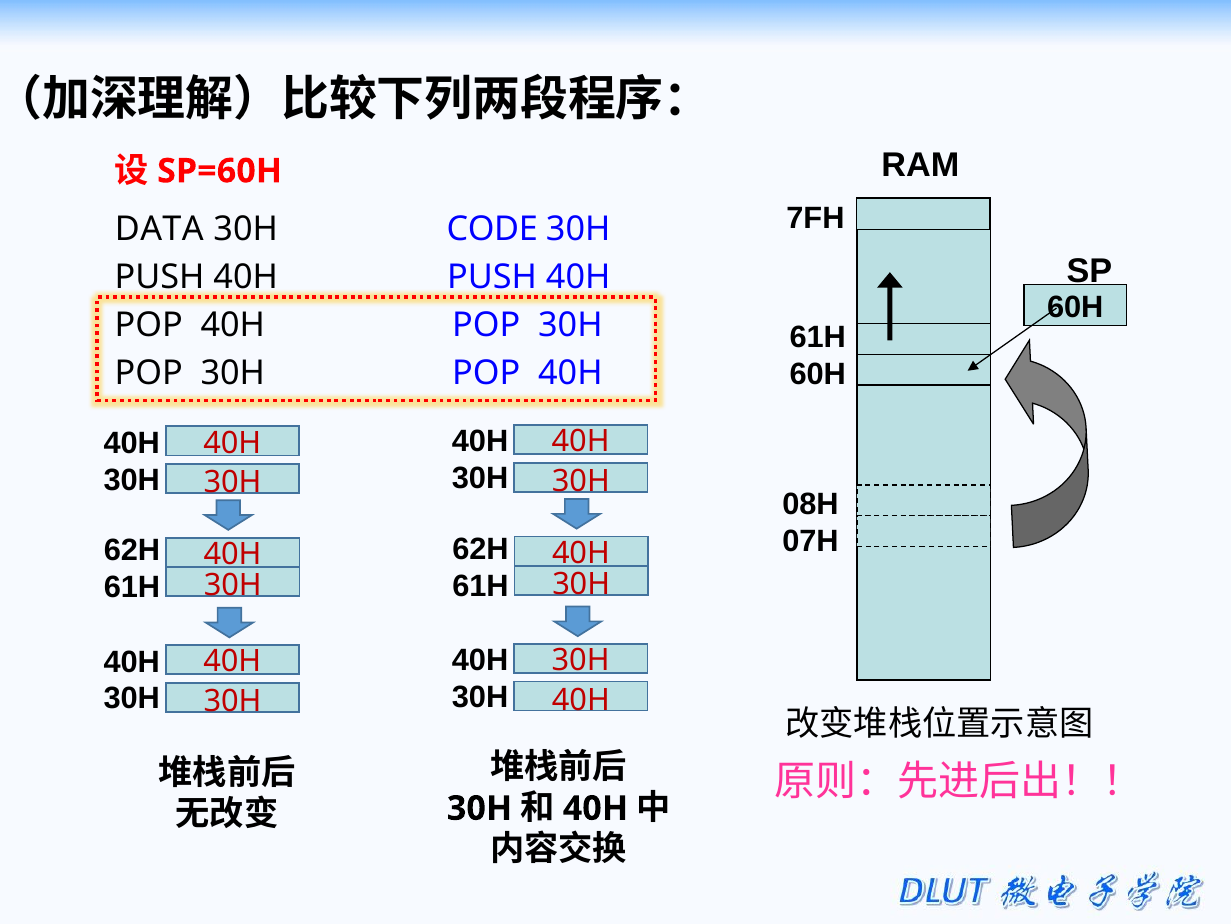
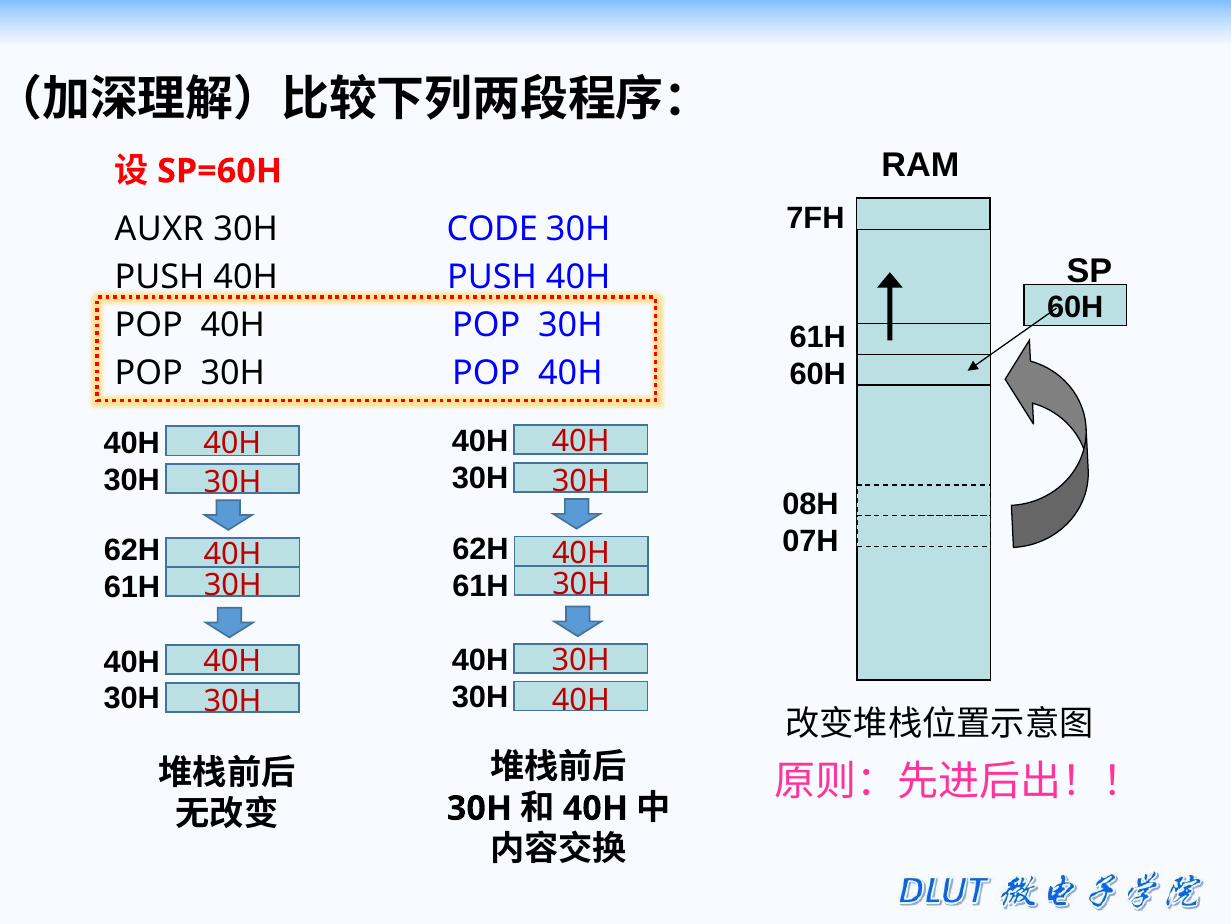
DATA: DATA -> AUXR (159, 229)
